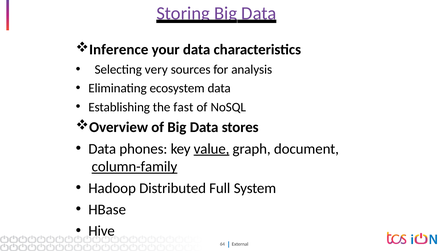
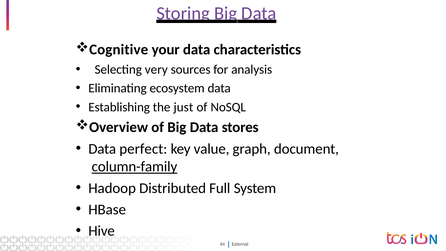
Inference: Inference -> Cognitive (119, 50)
fast: fast -> just (183, 107)
phones: phones -> perfect (143, 149)
value underline: present -> none (212, 149)
